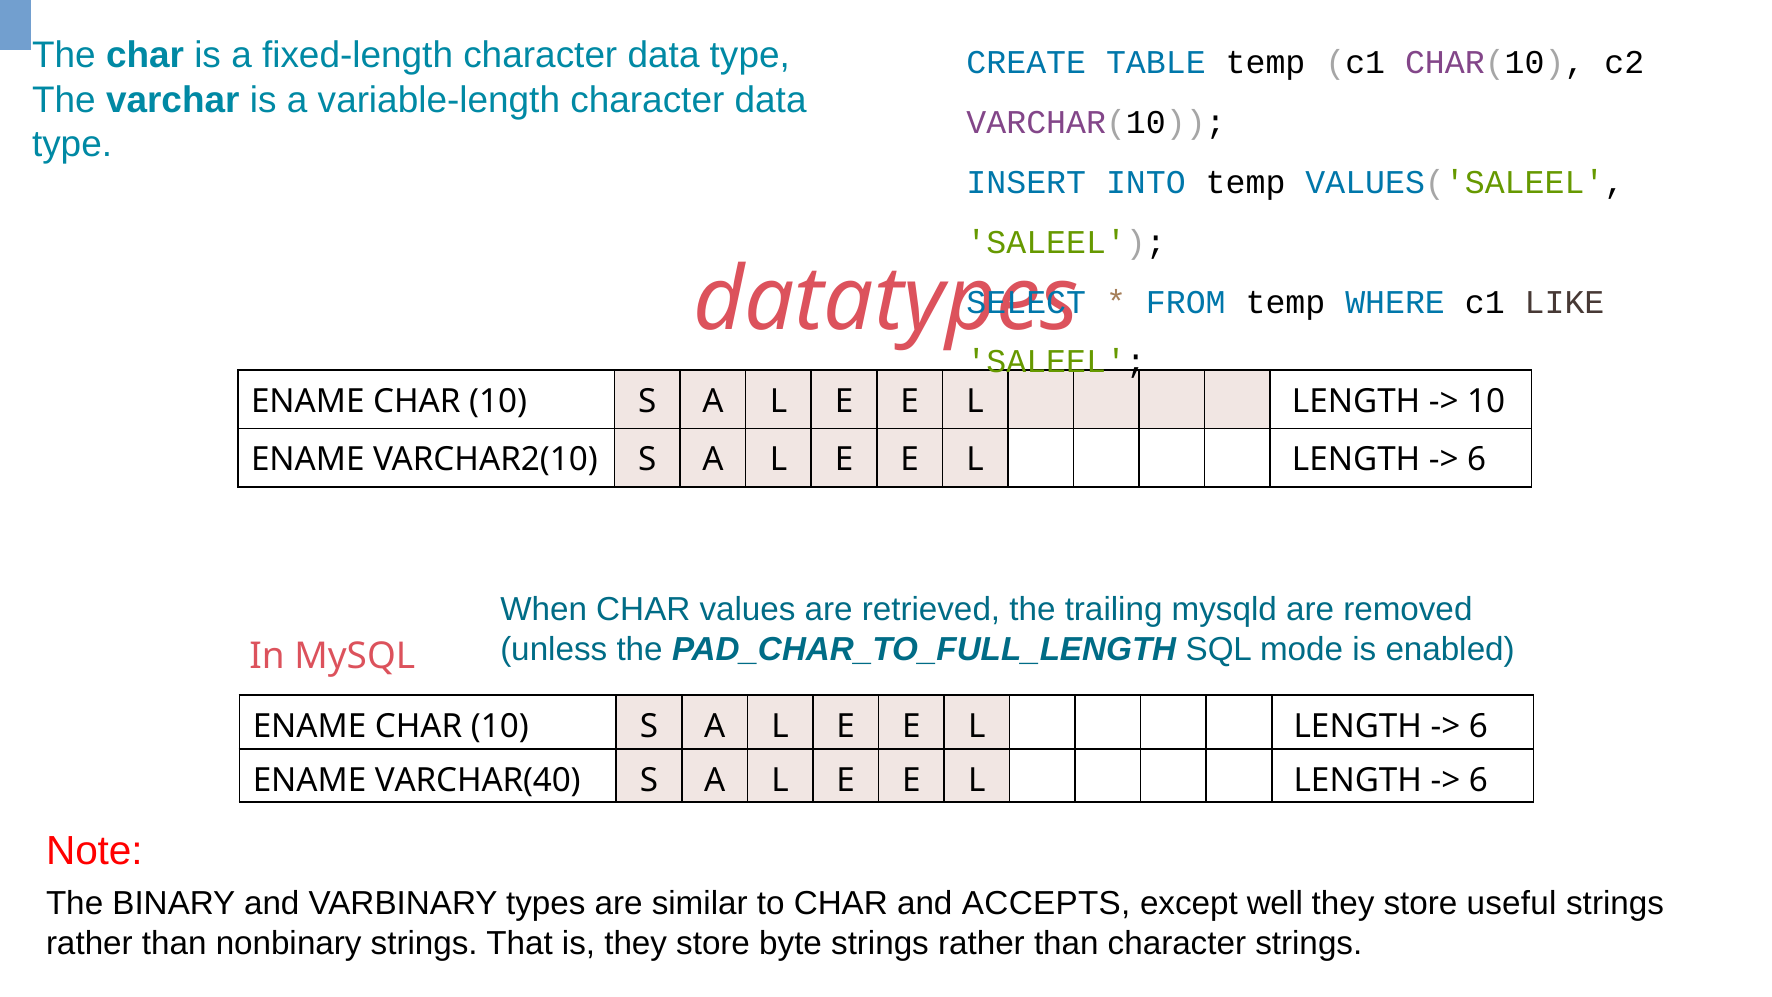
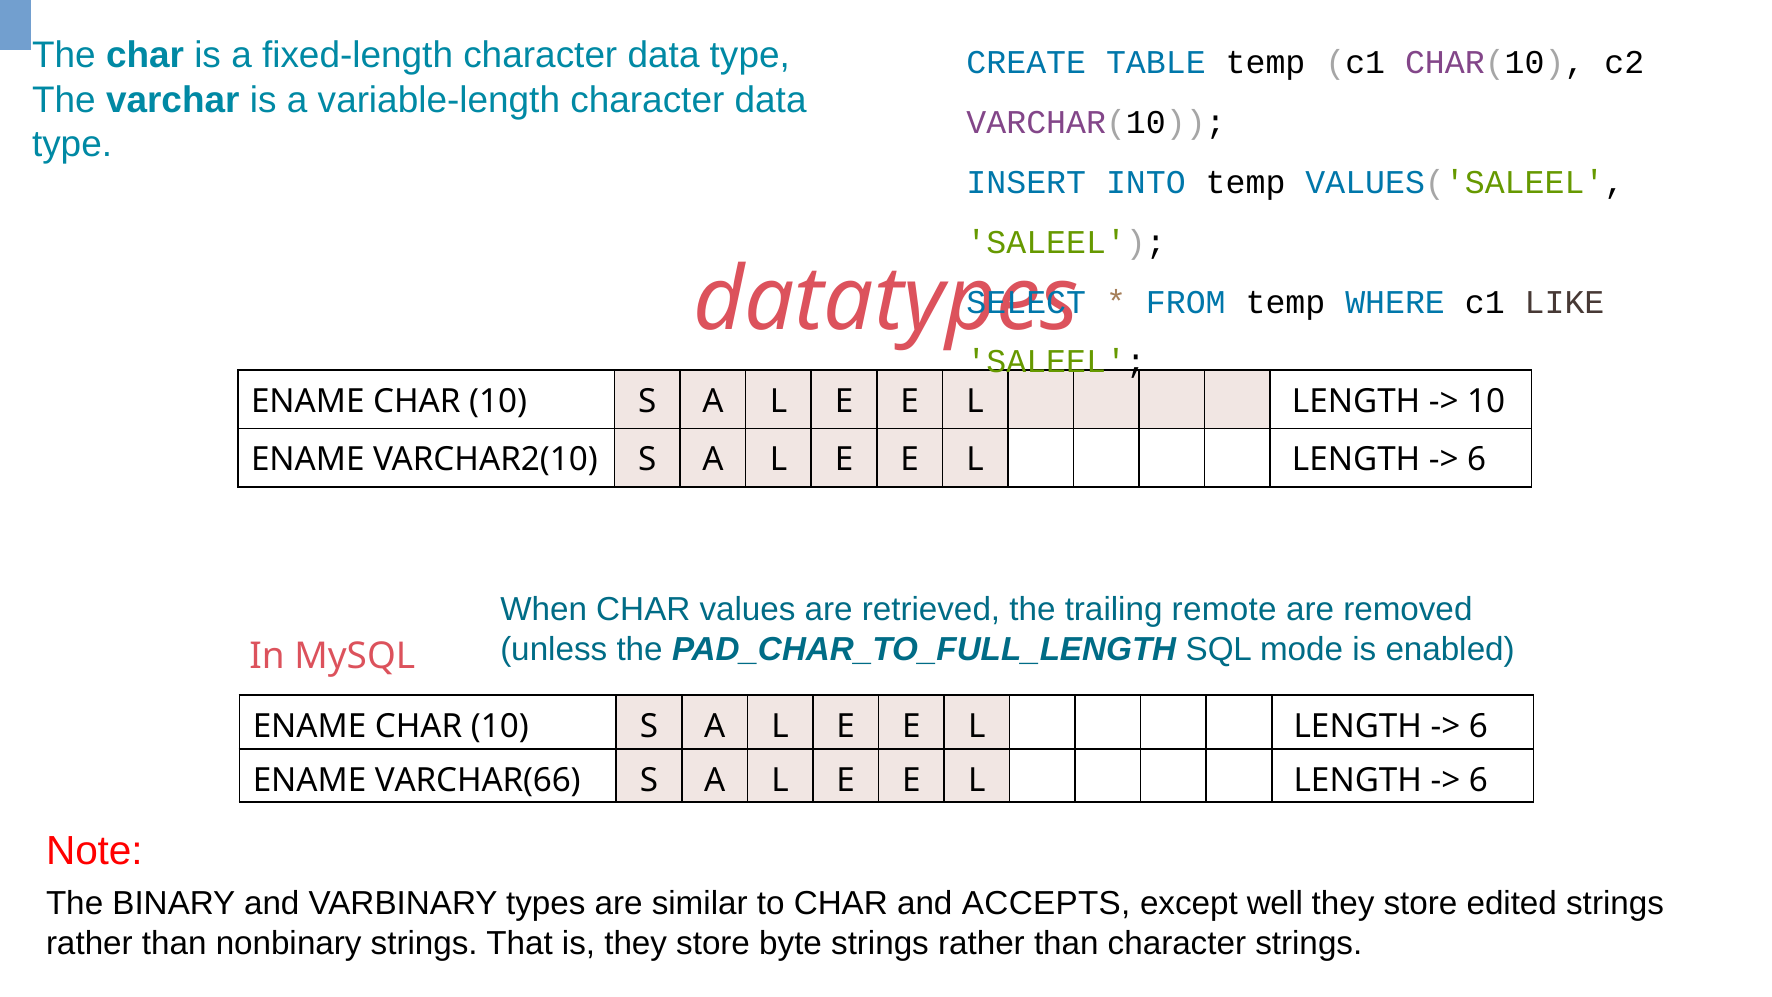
mysqld: mysqld -> remote (1224, 609)
VARCHAR(40: VARCHAR(40 -> VARCHAR(66 (478, 780)
useful: useful -> edited (1512, 904)
